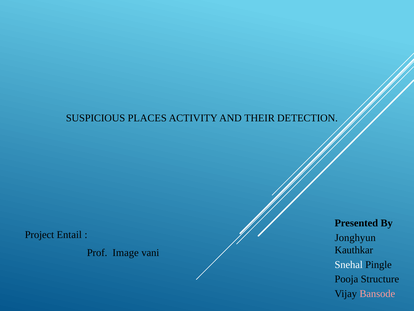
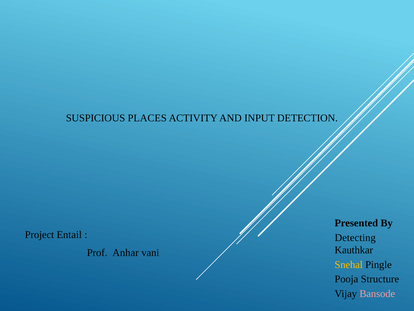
THEIR: THEIR -> INPUT (260, 118)
Jonghyun: Jonghyun -> Detecting (355, 237)
Image: Image -> Anhar (126, 252)
Snehal colour: white -> yellow (349, 264)
